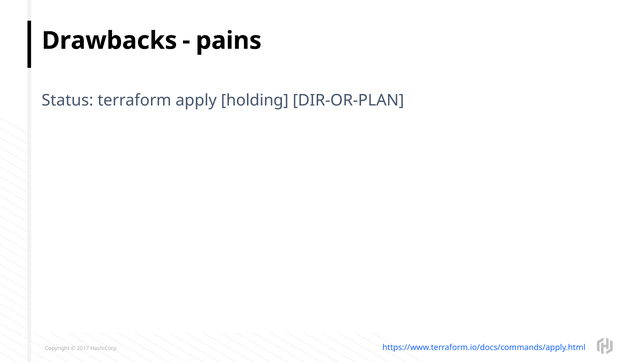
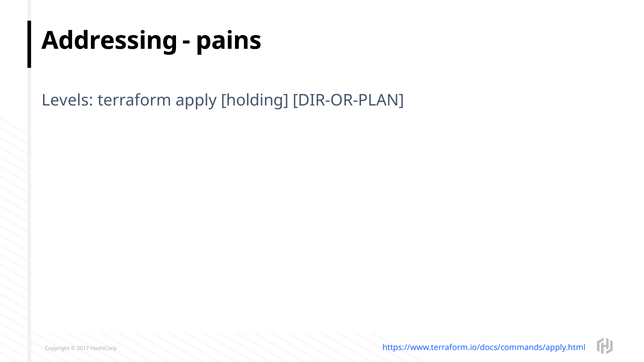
Drawbacks: Drawbacks -> Addressing (109, 41)
Status: Status -> Levels (67, 100)
